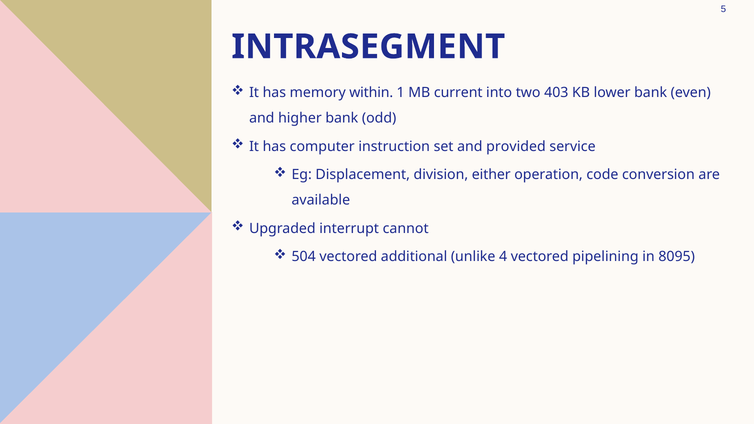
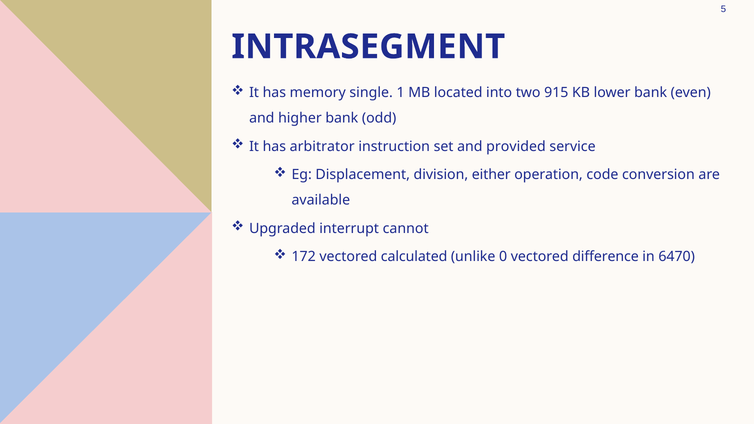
within: within -> single (371, 93)
current: current -> located (458, 93)
403: 403 -> 915 (556, 93)
computer: computer -> arbitrator (322, 147)
504: 504 -> 172 (304, 257)
additional: additional -> calculated (414, 257)
4: 4 -> 0 (503, 257)
pipelining: pipelining -> difference (605, 257)
8095: 8095 -> 6470 (677, 257)
